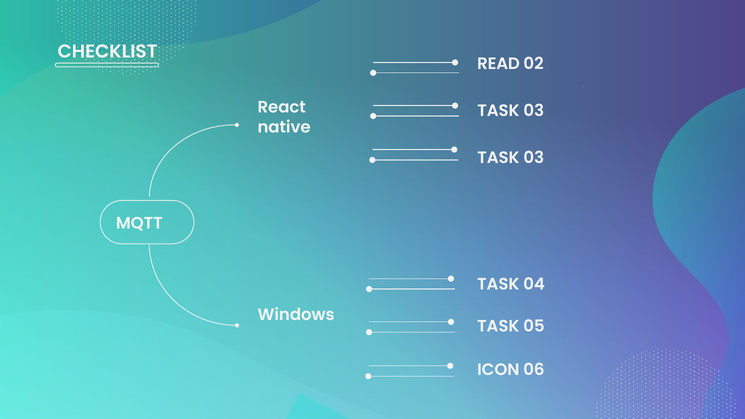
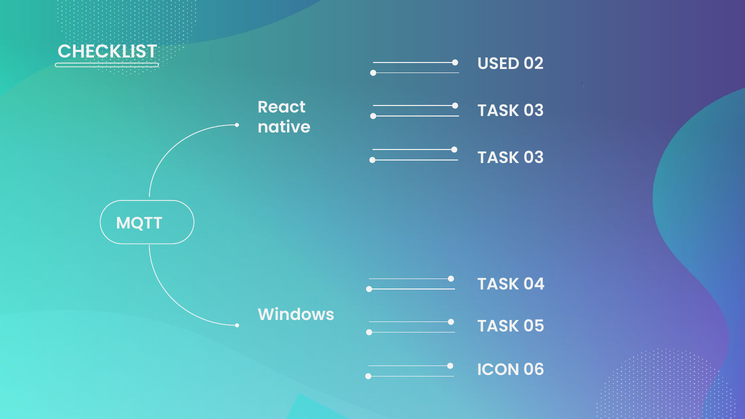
READ: READ -> USED (498, 64)
